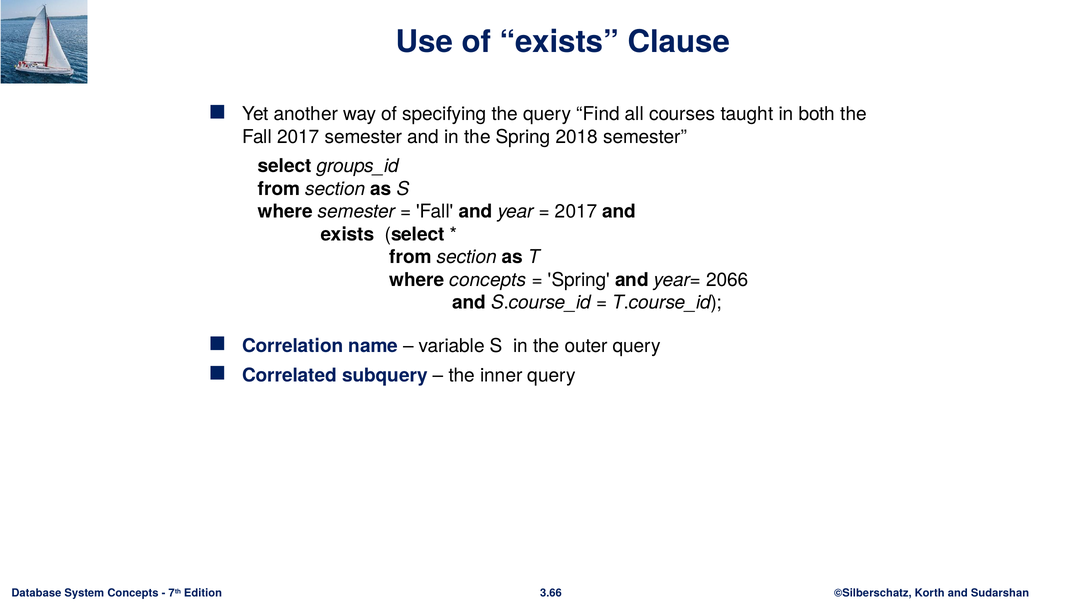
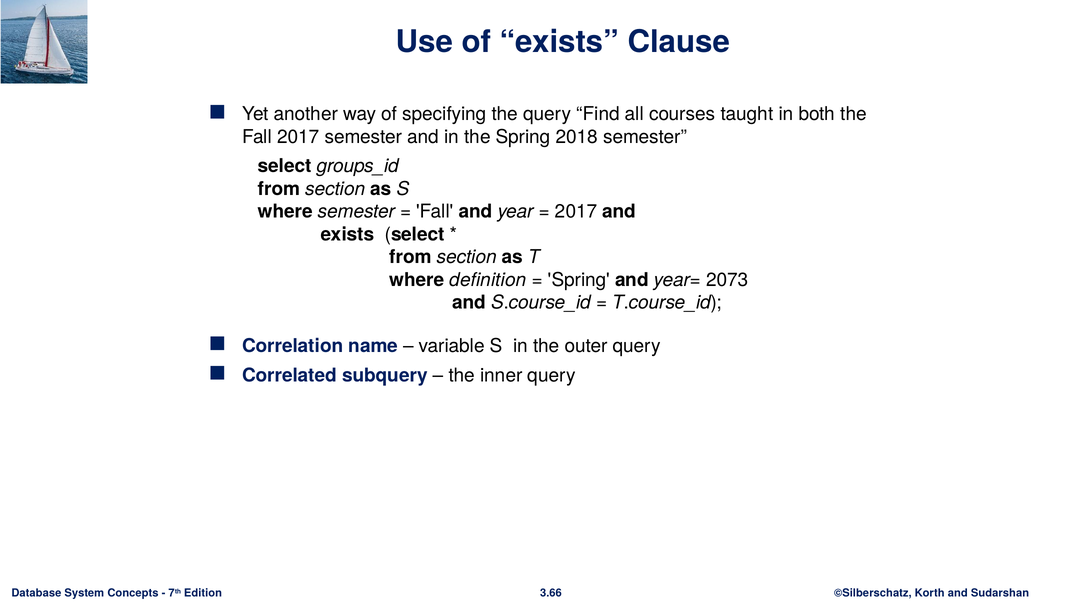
where concepts: concepts -> definition (488, 280)
2066: 2066 -> 2073 (727, 280)
